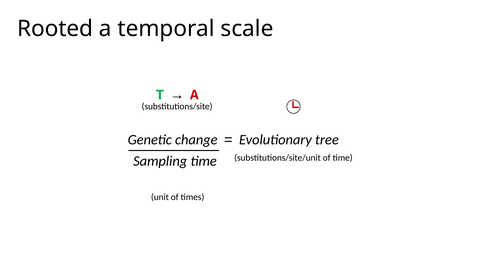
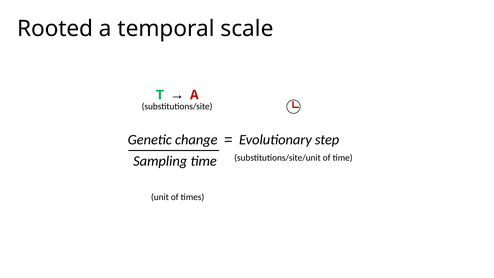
tree: tree -> step (327, 140)
